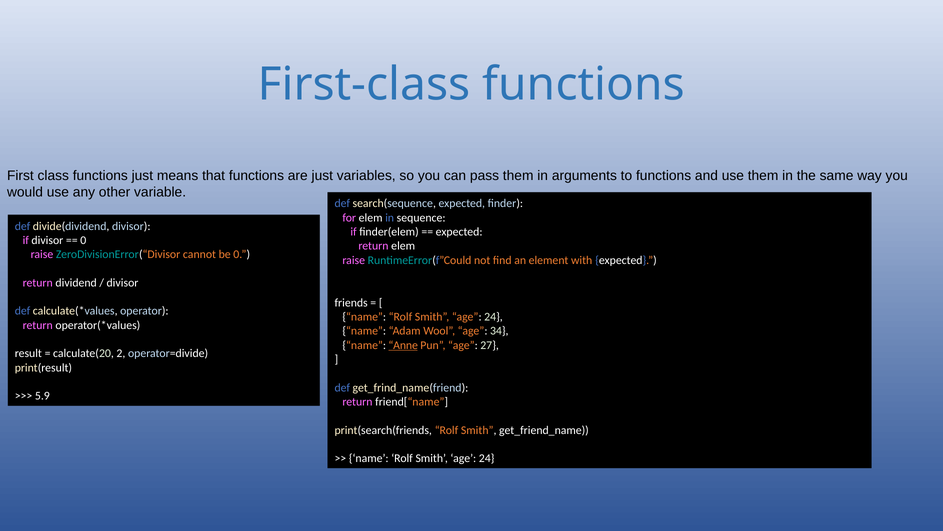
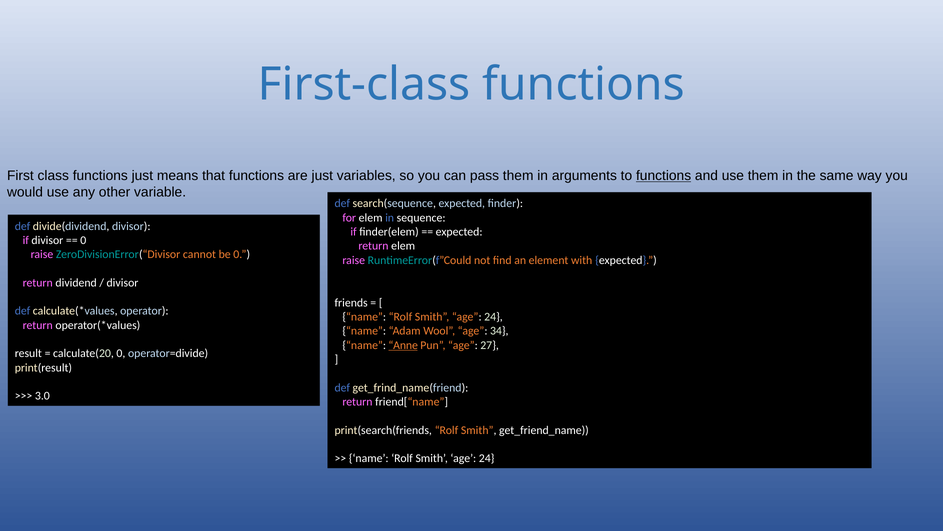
functions underline: none -> present (664, 176)
calculate(20 2: 2 -> 0 (121, 353)
5.9: 5.9 -> 3.0 (42, 396)
